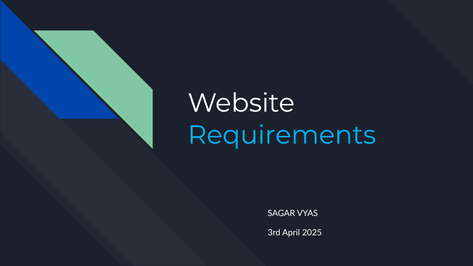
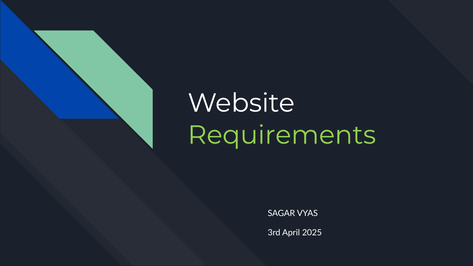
Requirements colour: light blue -> light green (282, 135)
